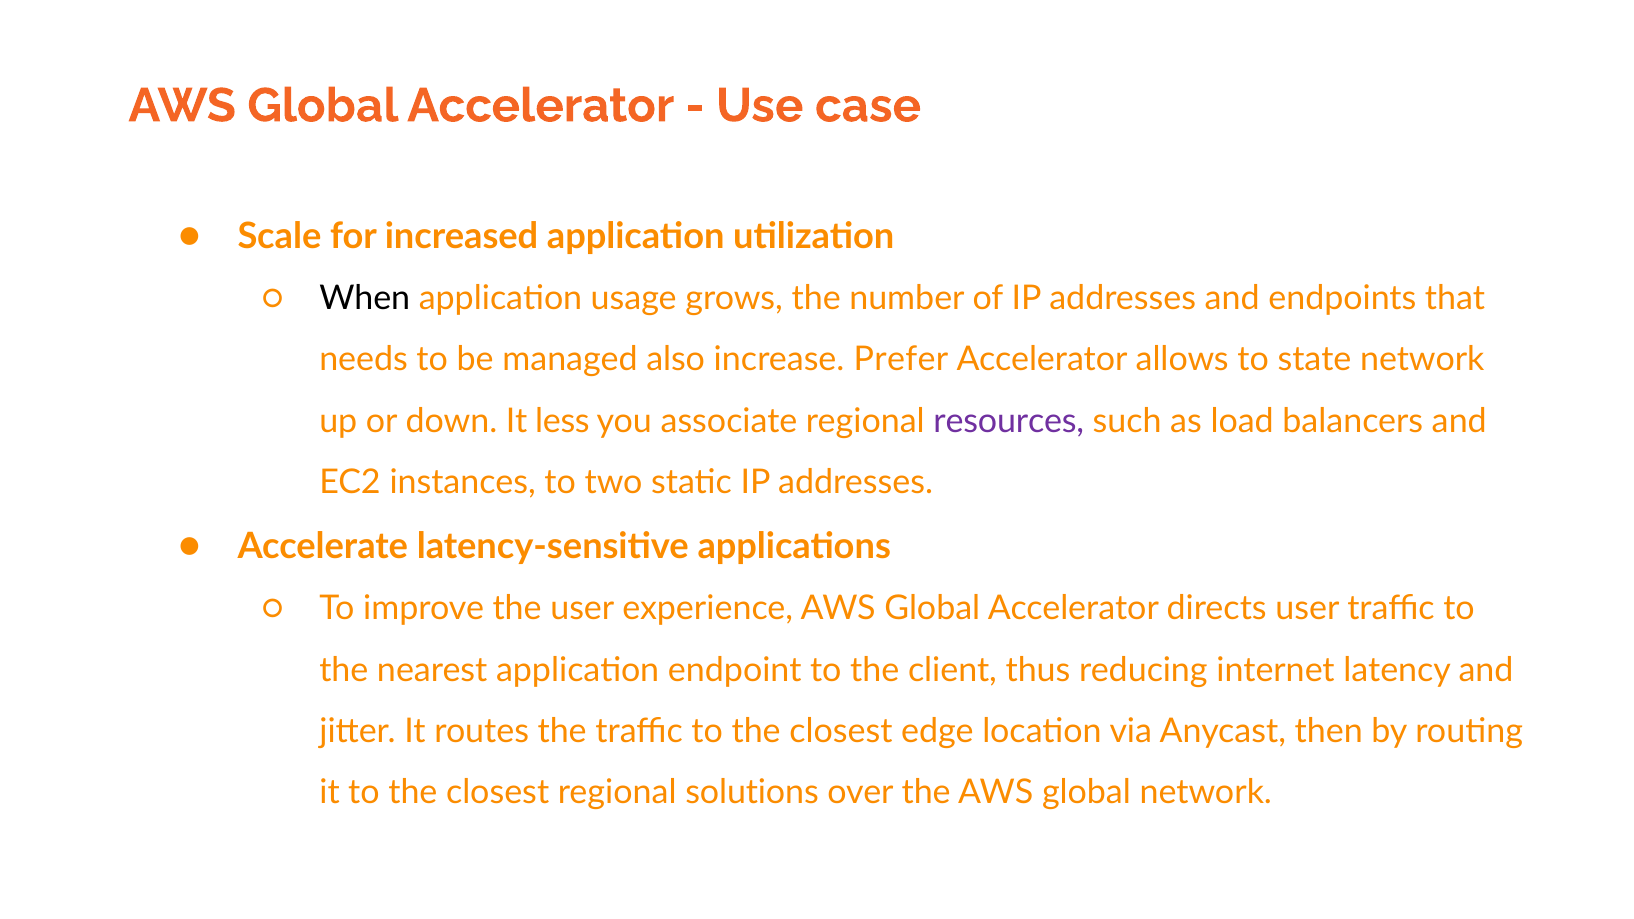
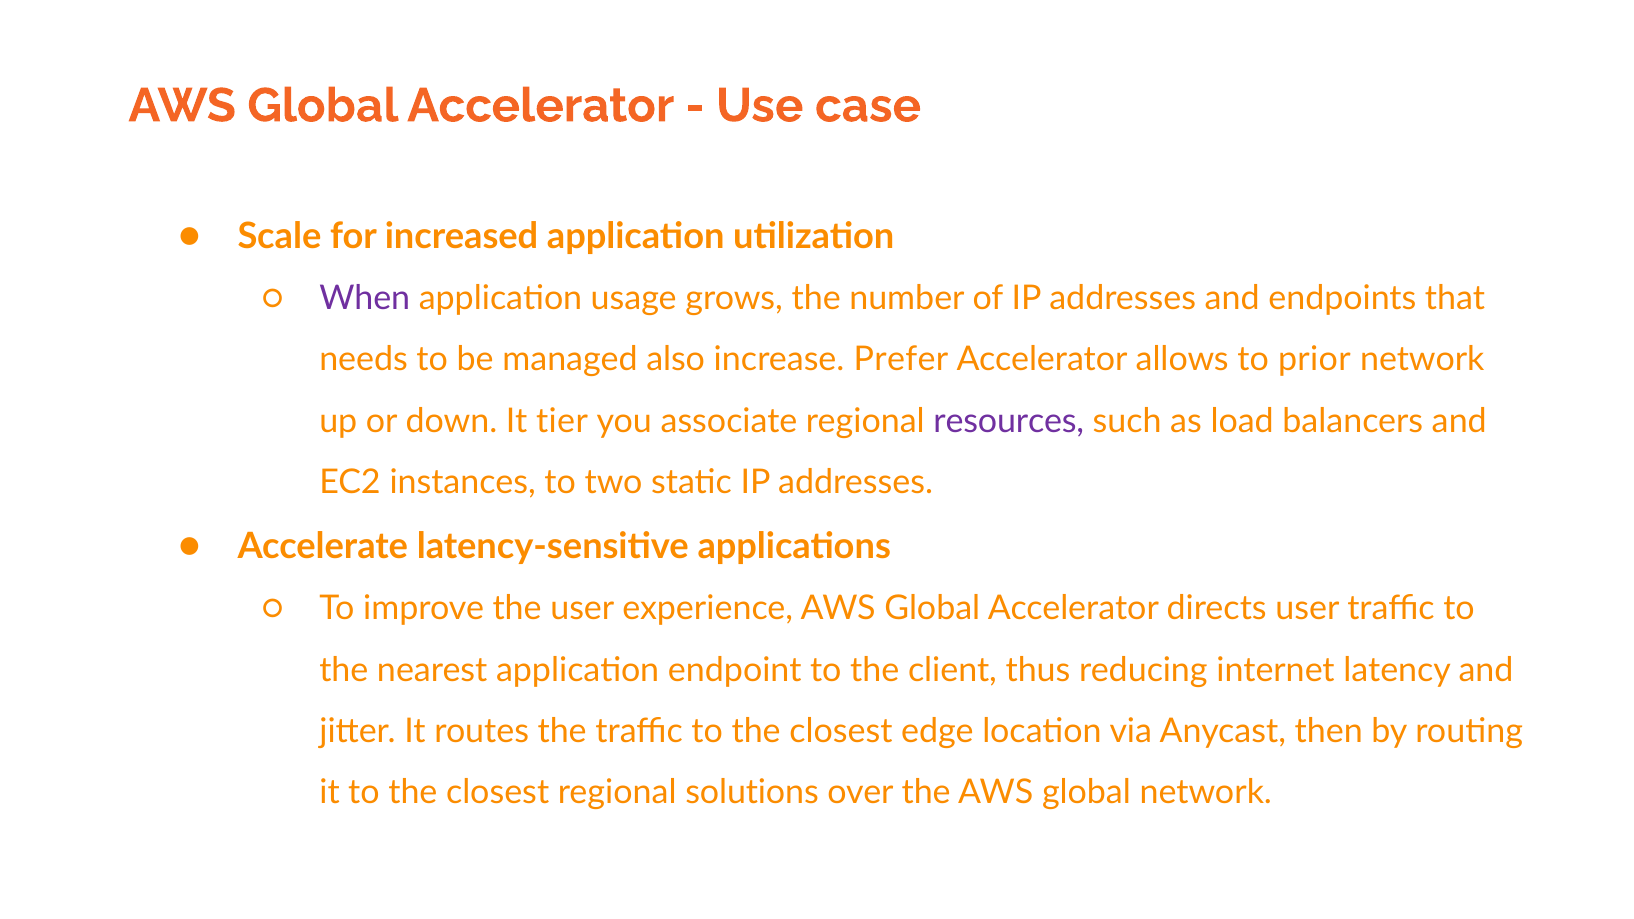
When colour: black -> purple (365, 299)
state: state -> prior (1314, 360)
less: less -> tier (562, 421)
